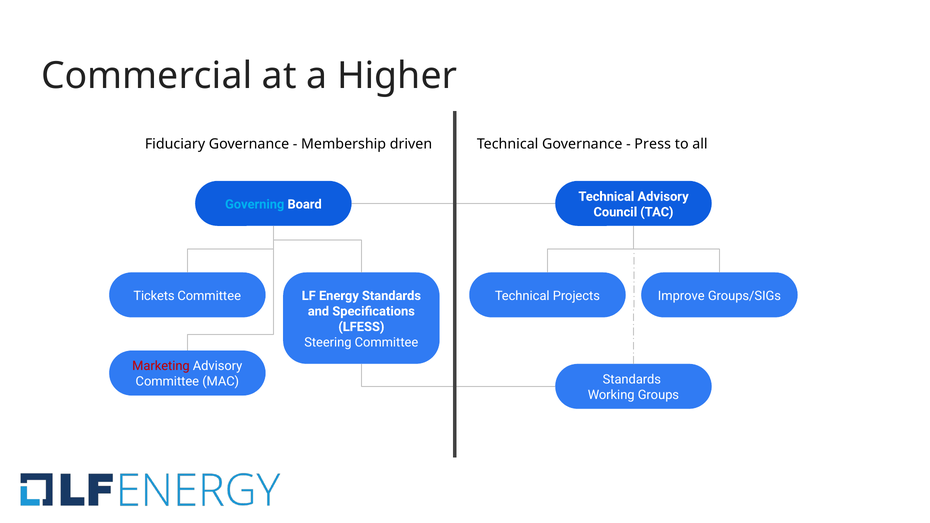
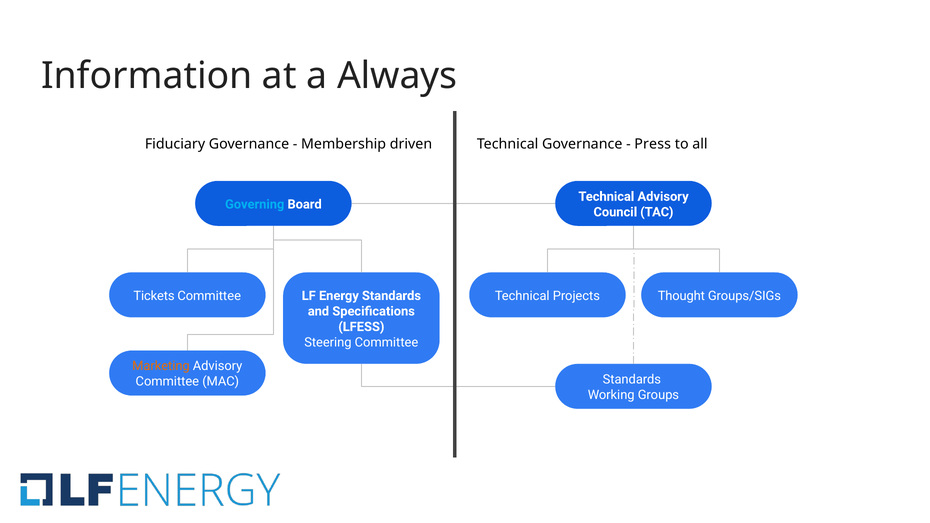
Commercial: Commercial -> Information (147, 76)
Higher: Higher -> Always (397, 76)
Improve: Improve -> Thought (681, 296)
Marketing colour: red -> orange (161, 366)
